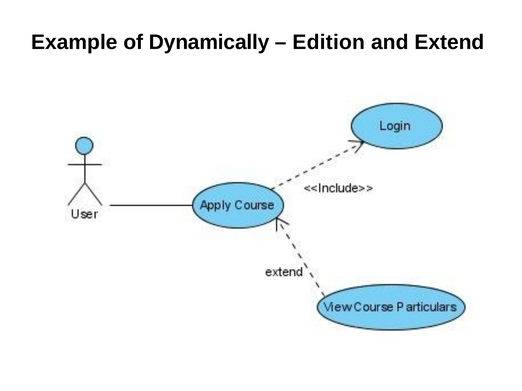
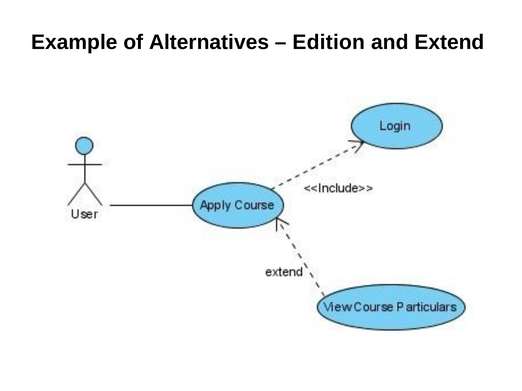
Dynamically: Dynamically -> Alternatives (209, 42)
